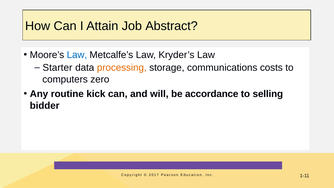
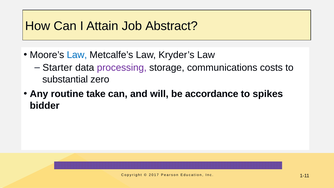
processing colour: orange -> purple (122, 68)
computers: computers -> substantial (65, 79)
kick: kick -> take (96, 94)
selling: selling -> spikes (268, 94)
